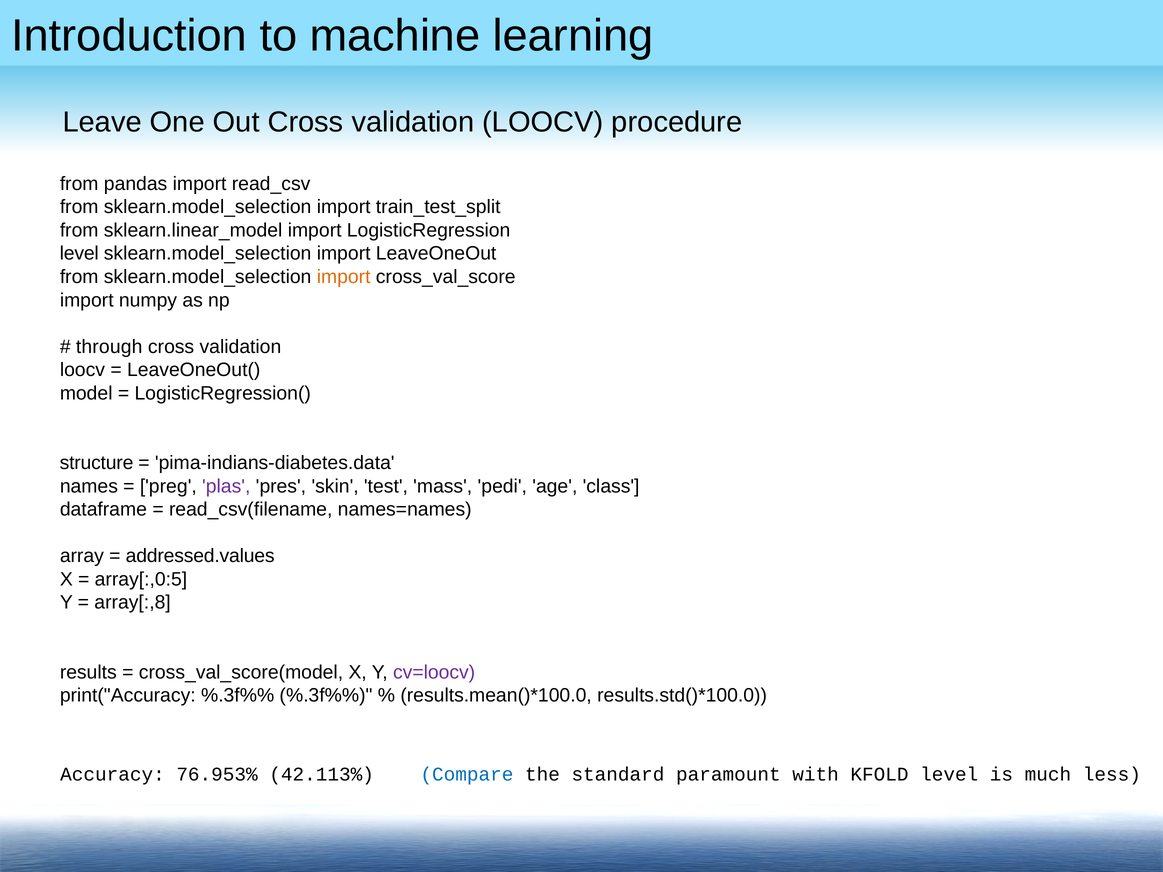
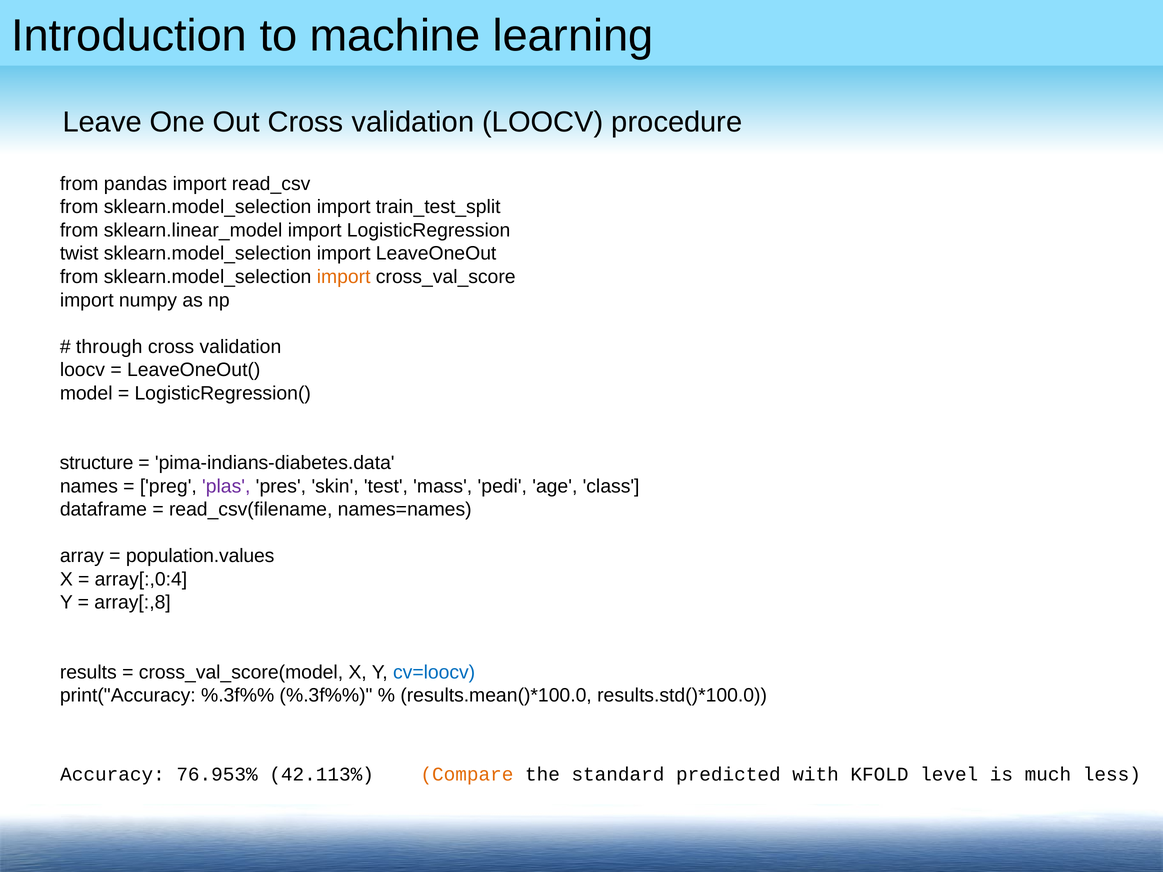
level: level -> twist (79, 254)
addressed.values: addressed.values -> population.values (200, 556)
array[:,0:5: array[:,0:5 -> array[:,0:4 (141, 579)
cv=loocv colour: purple -> blue (434, 672)
Compare colour: blue -> orange (467, 775)
paramount: paramount -> predicted (728, 775)
